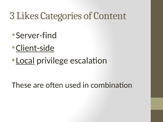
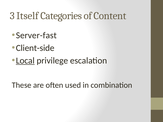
Likes: Likes -> Itself (27, 16)
Server-find: Server-find -> Server-fast (36, 35)
Client-side underline: present -> none (35, 48)
